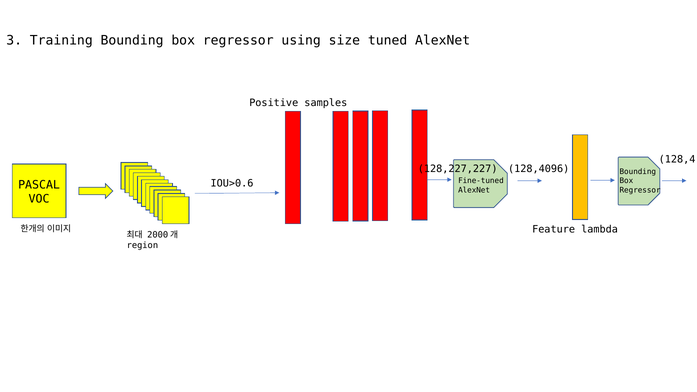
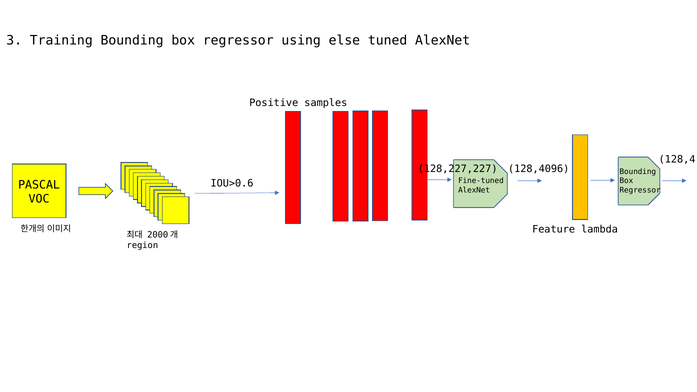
size: size -> else (344, 41)
